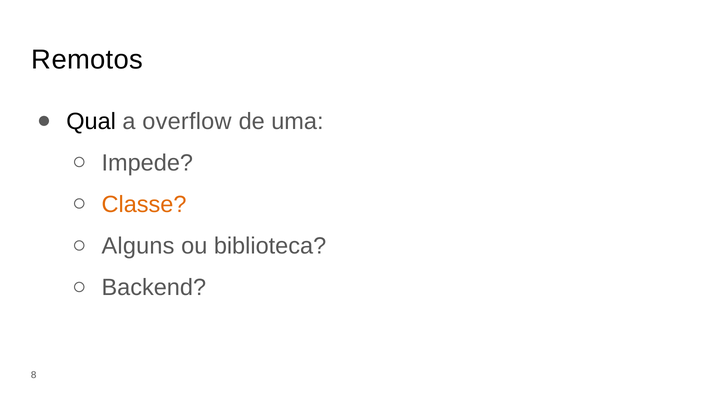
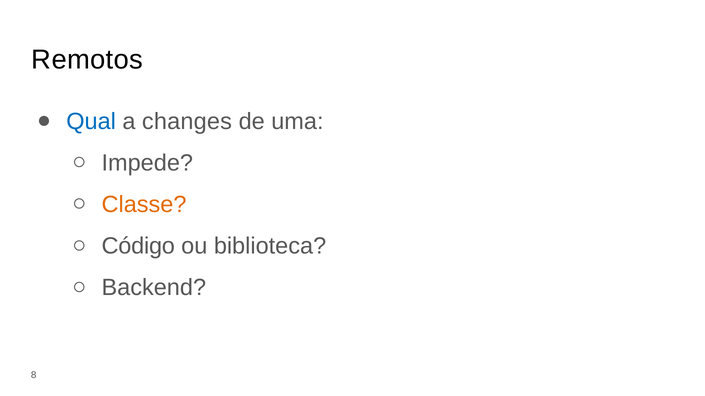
Qual colour: black -> blue (91, 122)
overflow: overflow -> changes (187, 122)
Alguns: Alguns -> Código (138, 246)
